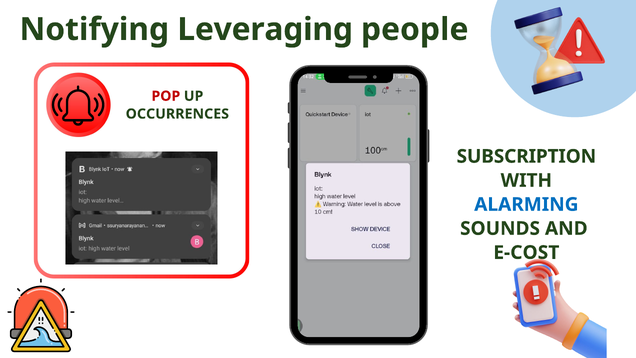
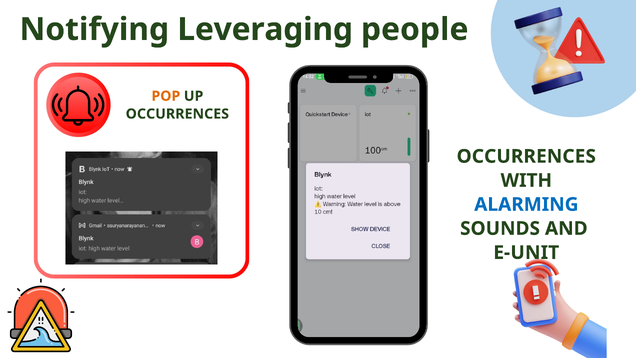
POP colour: red -> orange (166, 96)
SUBSCRIPTION: SUBSCRIPTION -> OCCURRENCES (526, 156)
E-COST: E-COST -> E-UNIT (526, 252)
